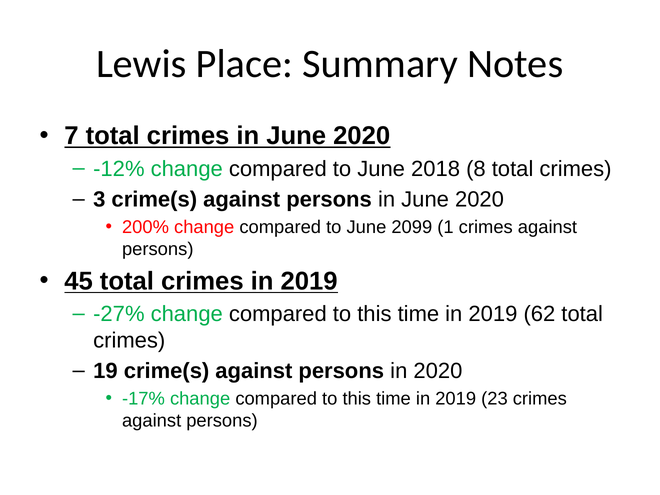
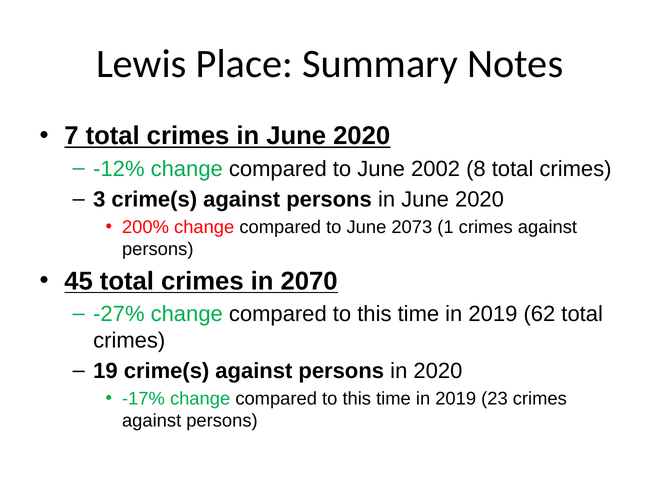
2018: 2018 -> 2002 (436, 169)
2099: 2099 -> 2073 (412, 227)
crimes in 2019: 2019 -> 2070 (309, 281)
